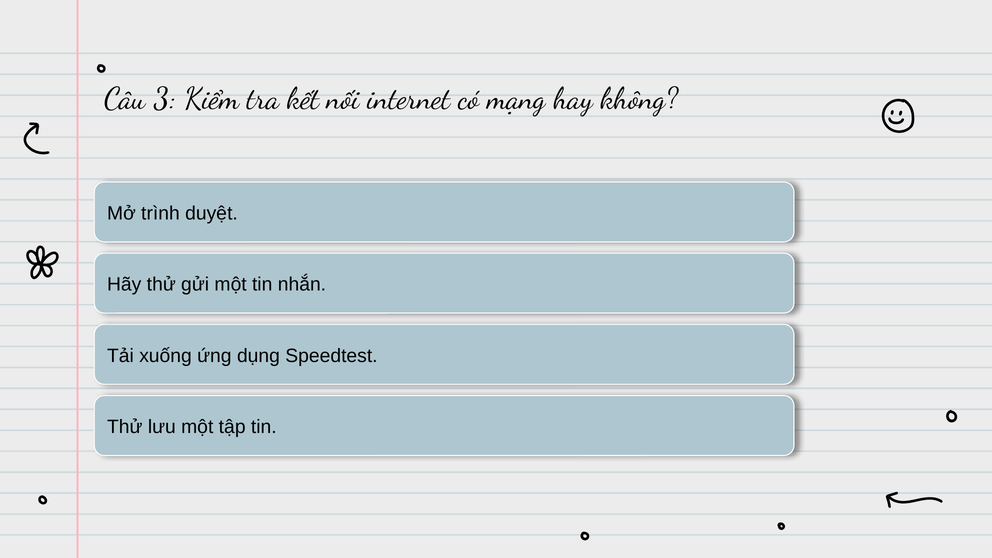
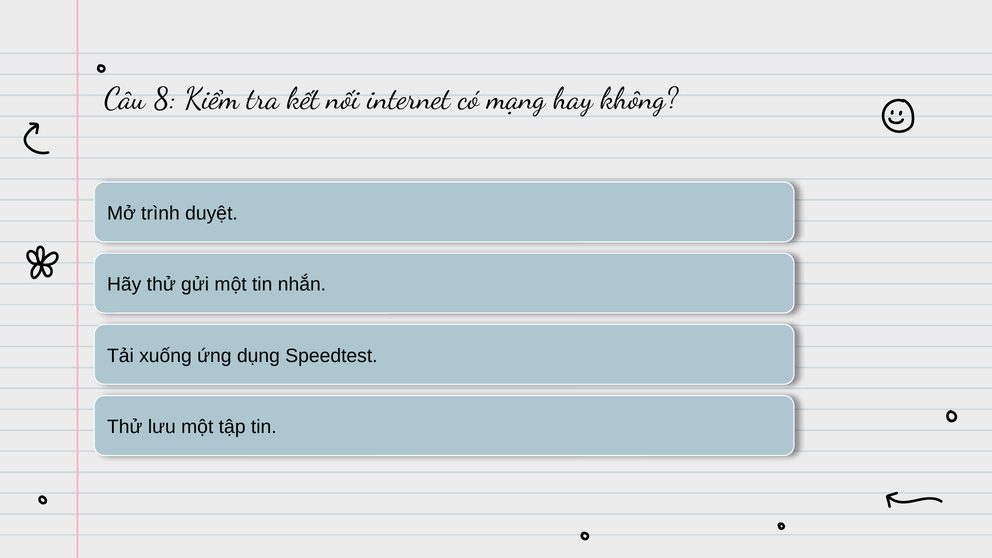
3: 3 -> 8 (165, 98)
